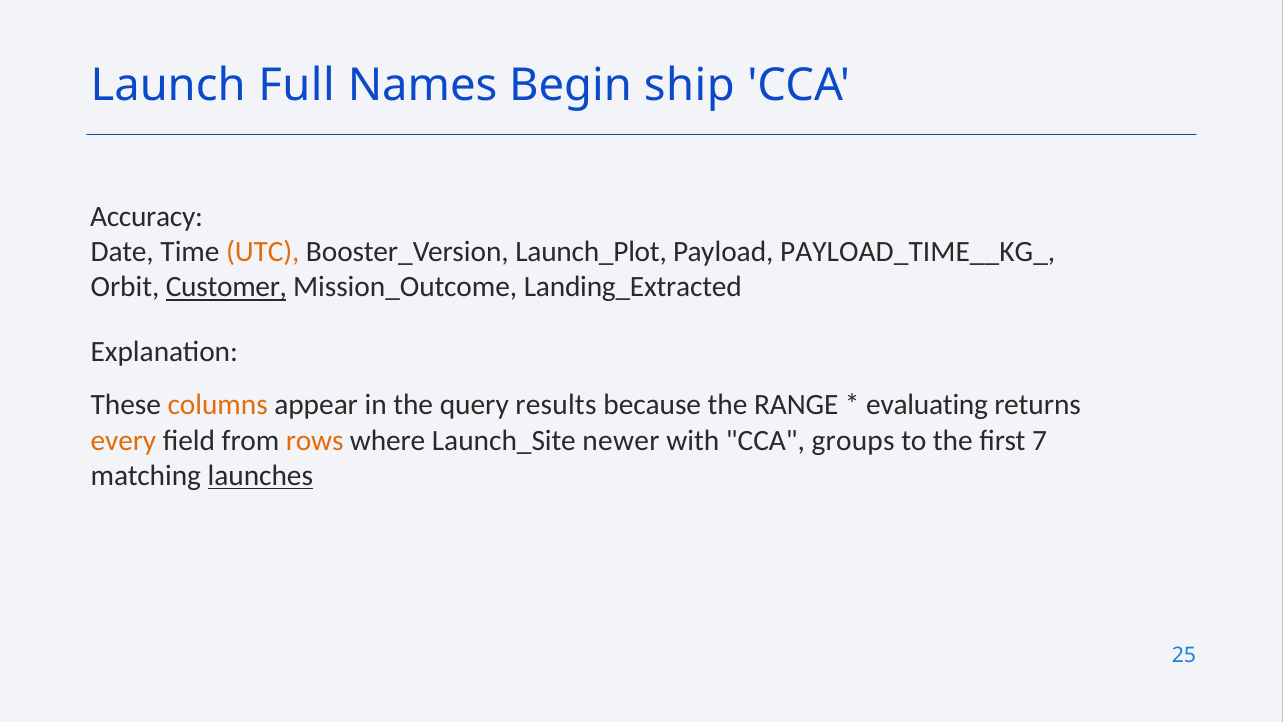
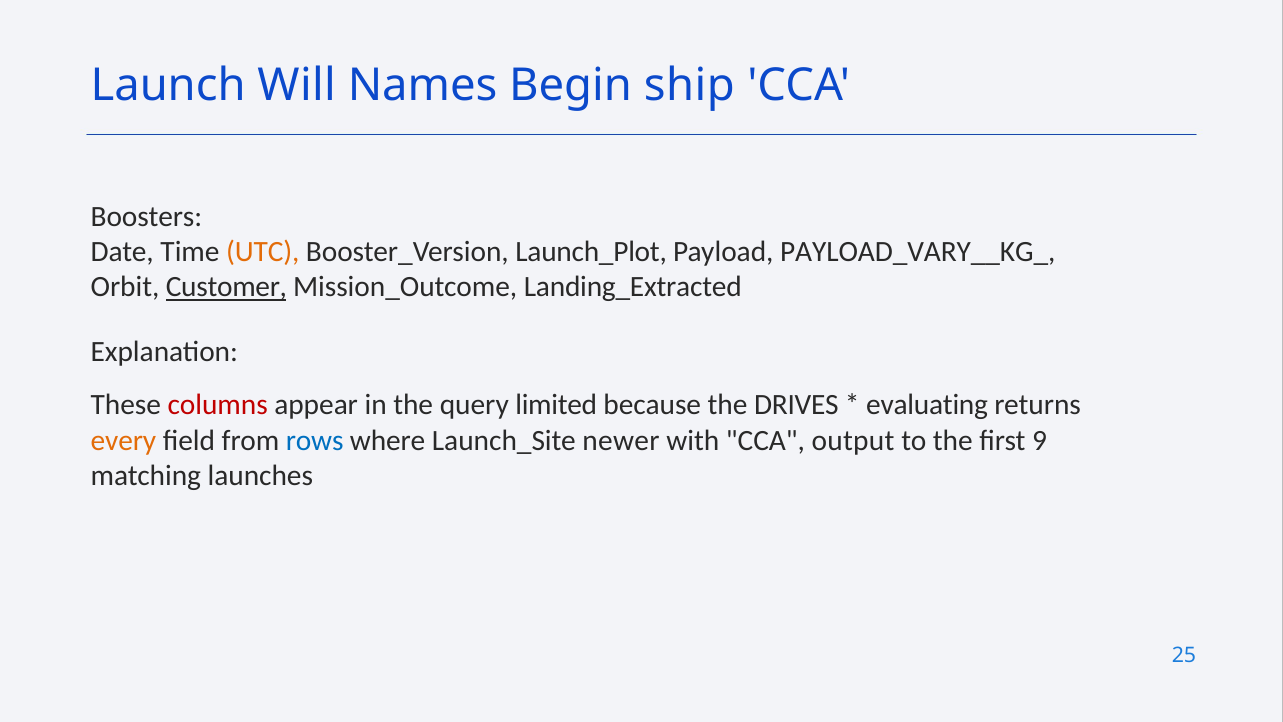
Full: Full -> Will (297, 86)
Accuracy: Accuracy -> Boosters (146, 217)
PAYLOAD_TIME__KG_: PAYLOAD_TIME__KG_ -> PAYLOAD_VARY__KG_ (918, 252)
columns colour: orange -> red (218, 405)
results: results -> limited (556, 405)
RANGE: RANGE -> DRIVES (796, 405)
rows colour: orange -> blue (315, 440)
groups: groups -> output (853, 440)
7: 7 -> 9 (1040, 440)
launches underline: present -> none (260, 476)
